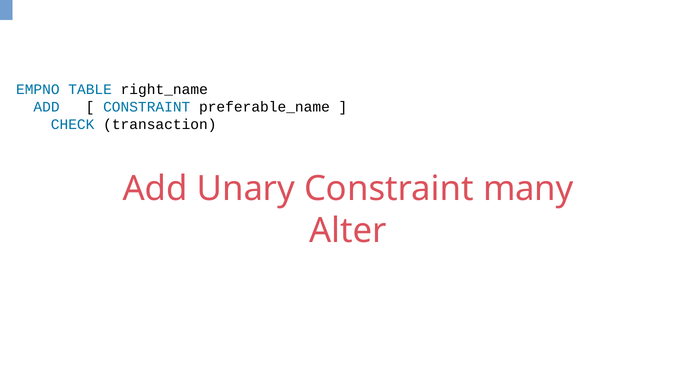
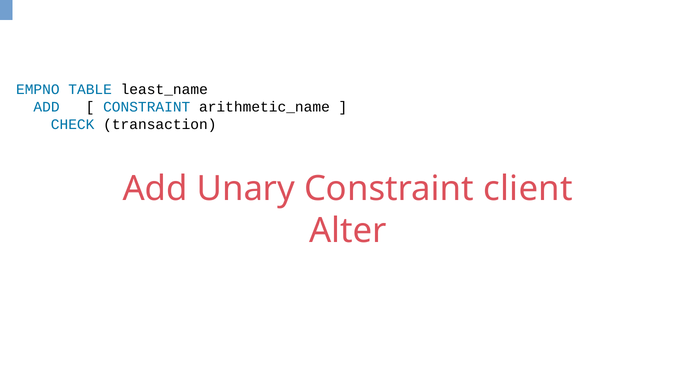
right_name: right_name -> least_name (164, 90)
preferable_name: preferable_name -> arithmetic_name (264, 107)
many: many -> client (528, 189)
